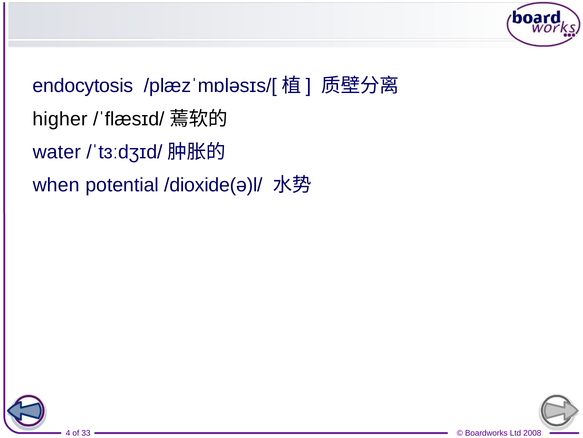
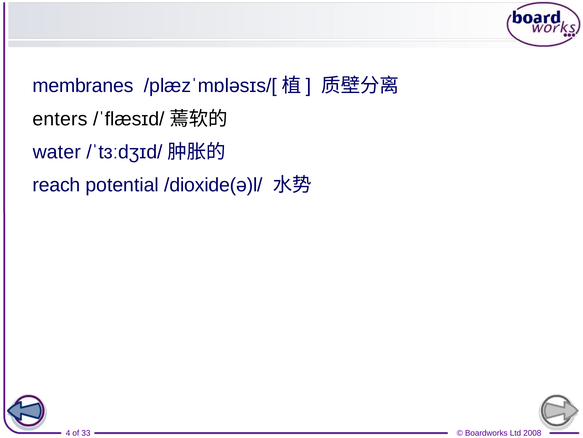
endocytosis: endocytosis -> membranes (83, 86)
higher: higher -> enters (60, 119)
when: when -> reach (56, 185)
